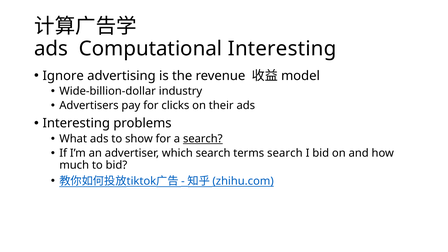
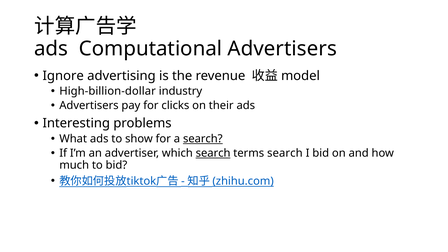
Computational Interesting: Interesting -> Advertisers (282, 49)
Wide-billion-dollar: Wide-billion-dollar -> High-billion-dollar (108, 91)
search underline: none -> present (213, 153)
